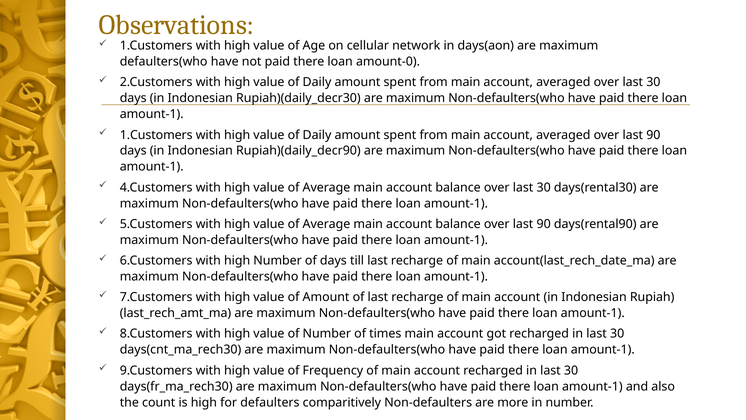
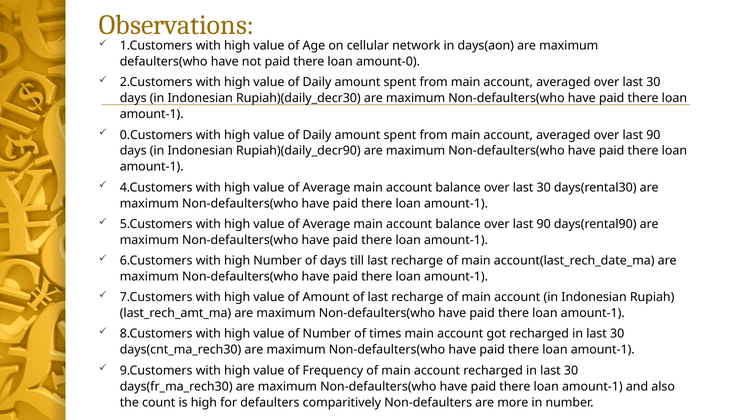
1.Customers: 1.Customers -> 0.Customers (156, 135)
